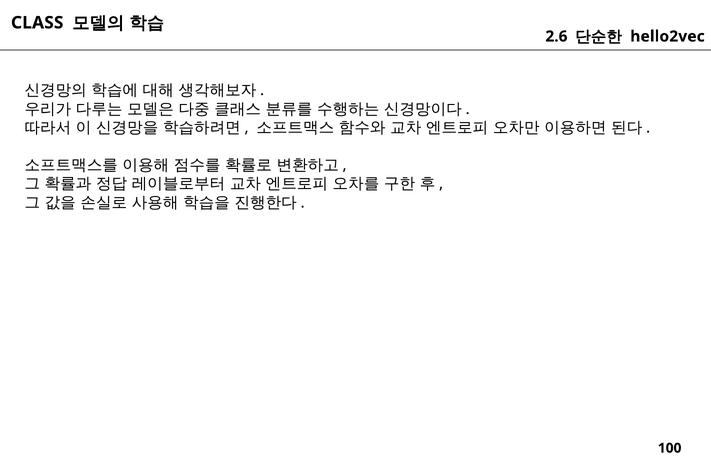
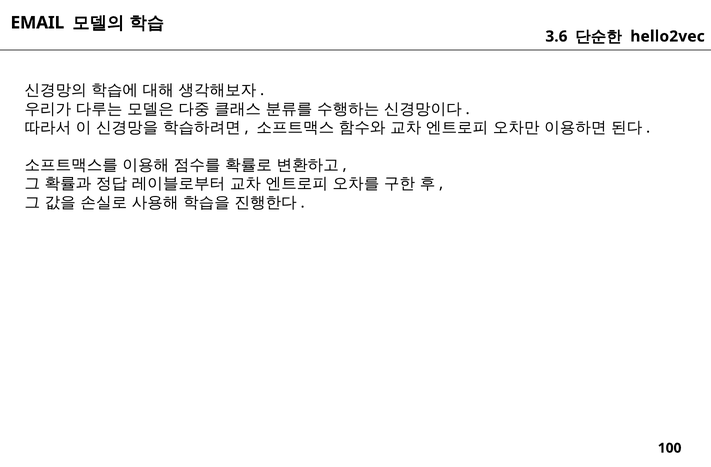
CLASS: CLASS -> EMAIL (37, 23)
2.6: 2.6 -> 3.6 (556, 36)
